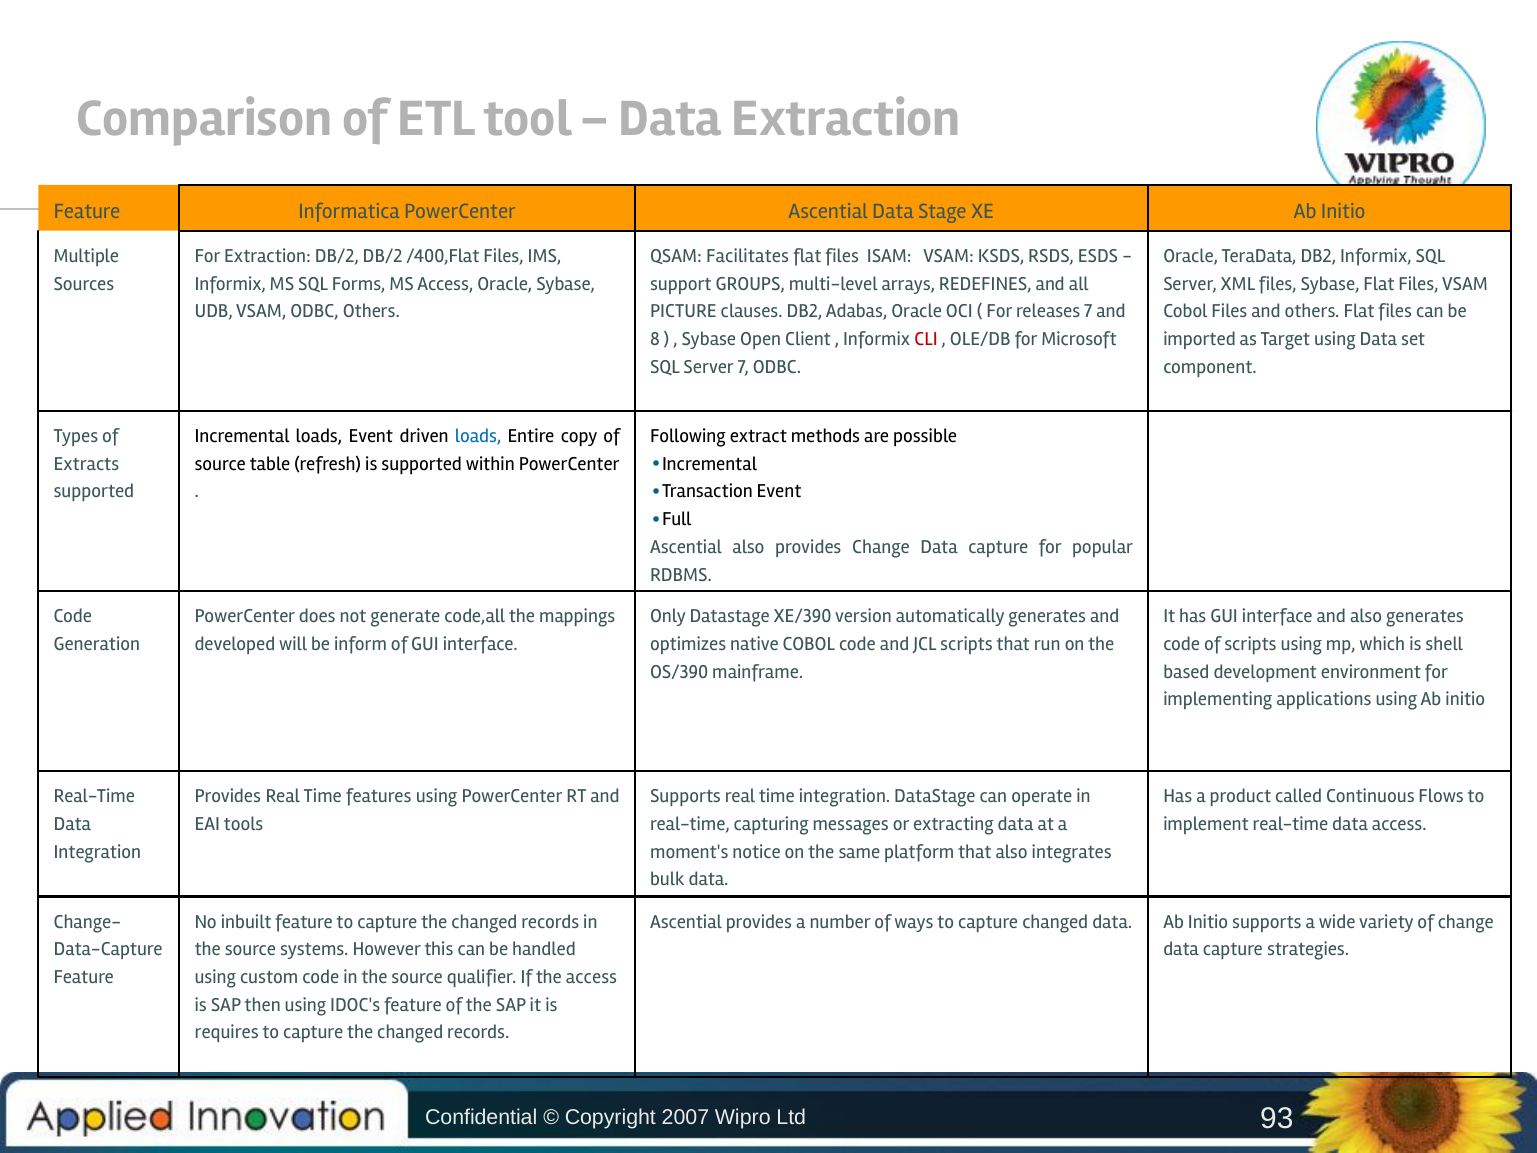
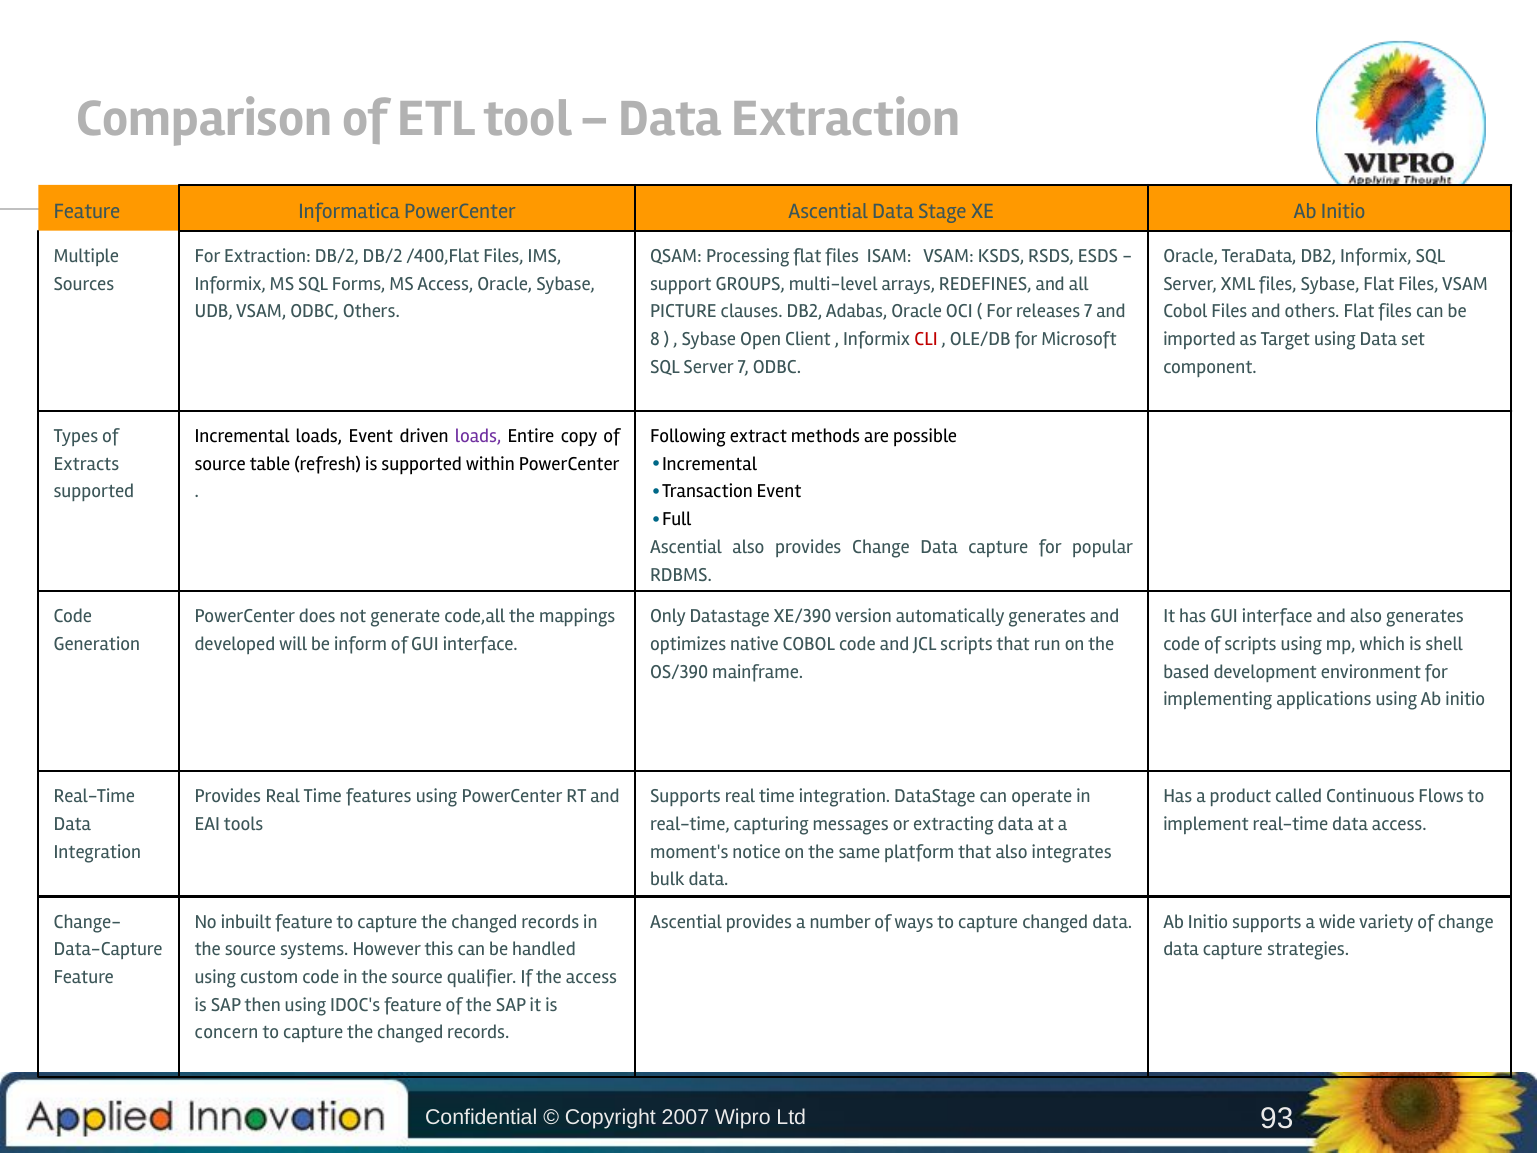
Facilitates: Facilitates -> Processing (748, 256)
loads colour: blue -> purple (478, 436)
requires: requires -> concern (227, 1032)
